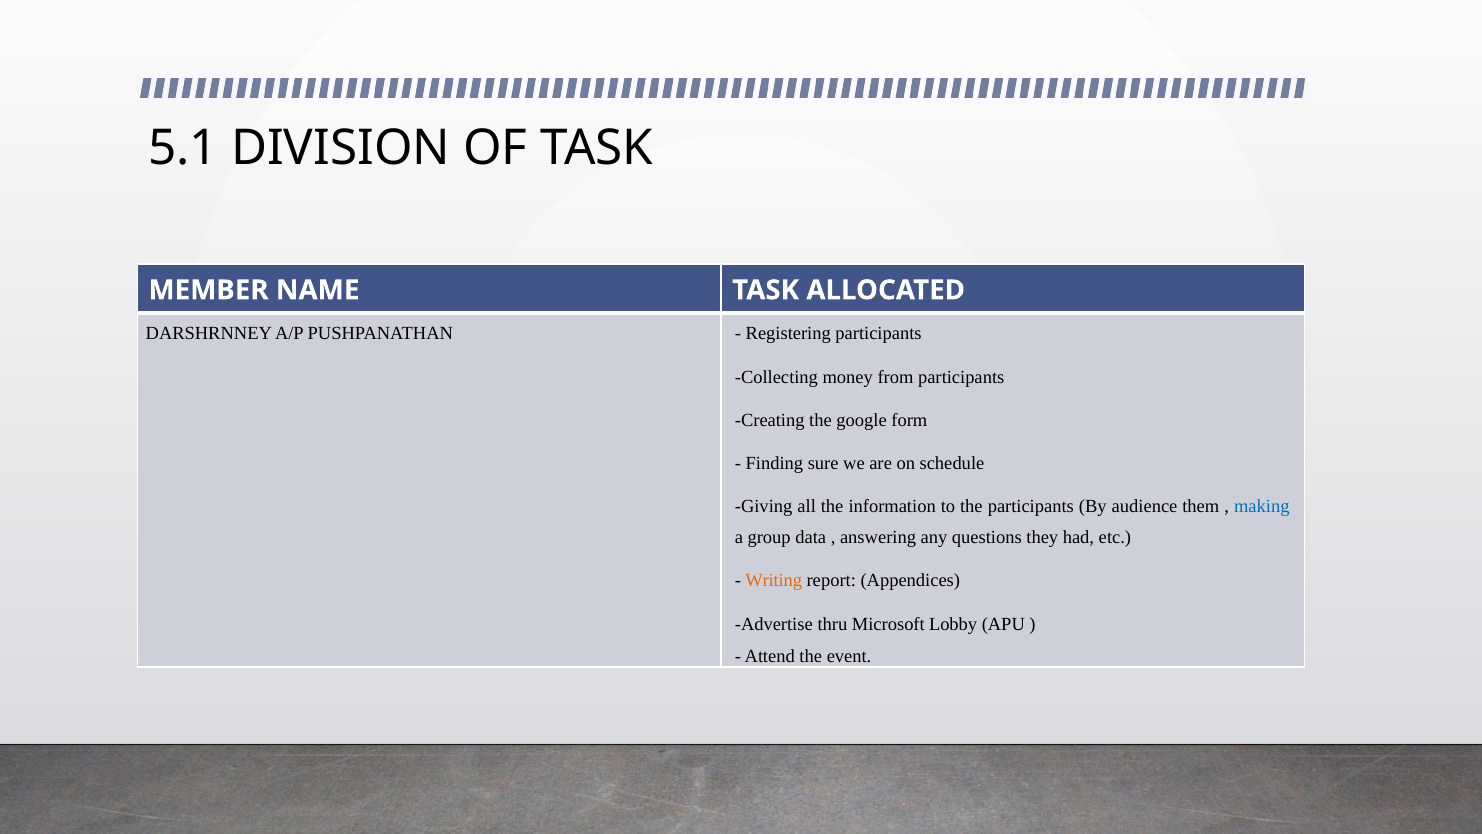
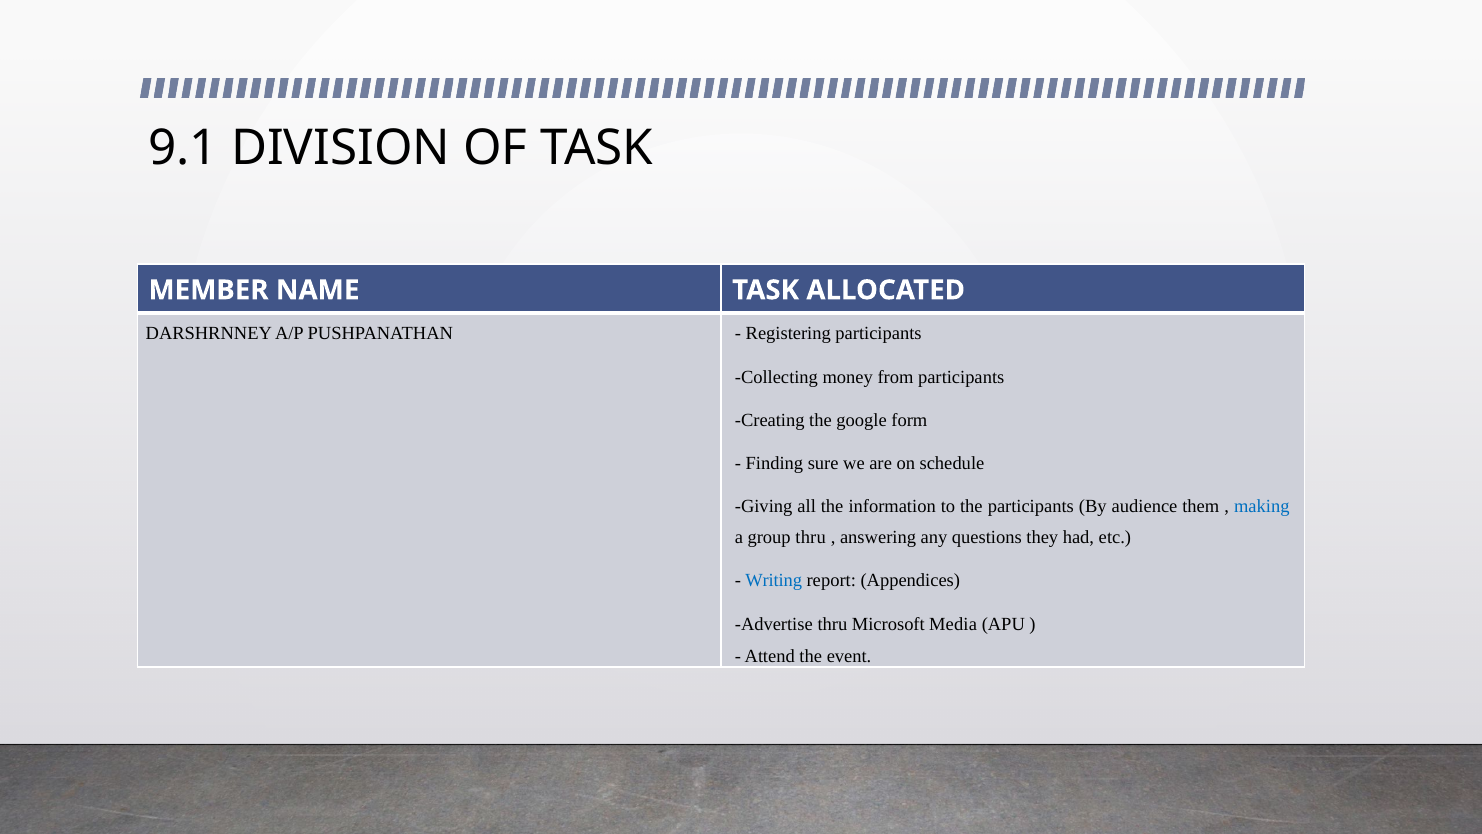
5.1: 5.1 -> 9.1 (183, 148)
group data: data -> thru (811, 537)
Writing colour: orange -> blue (774, 580)
Lobby: Lobby -> Media (953, 624)
